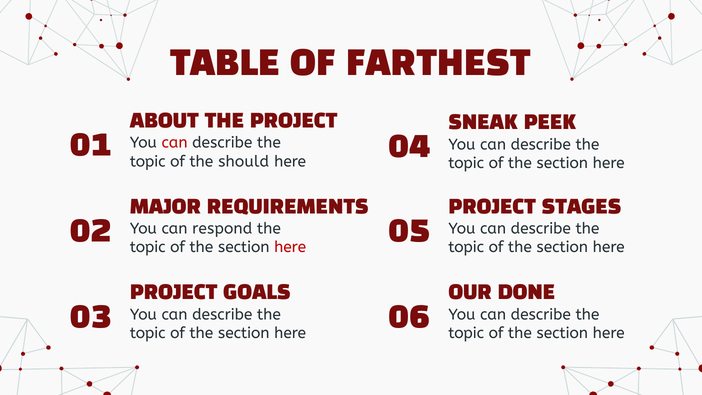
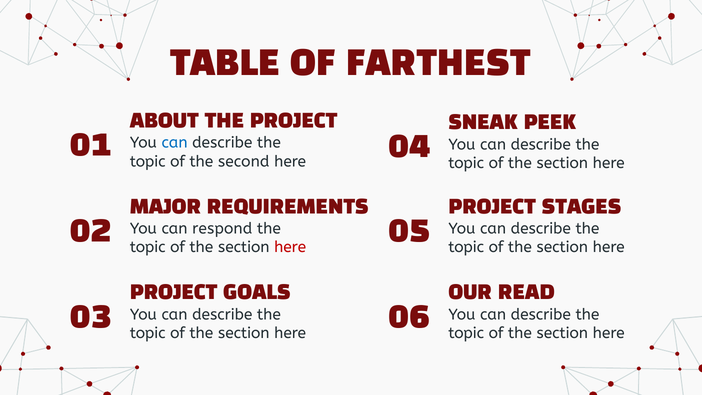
can colour: red -> blue (175, 143)
should: should -> second (244, 161)
DONE: DONE -> READ (526, 293)
